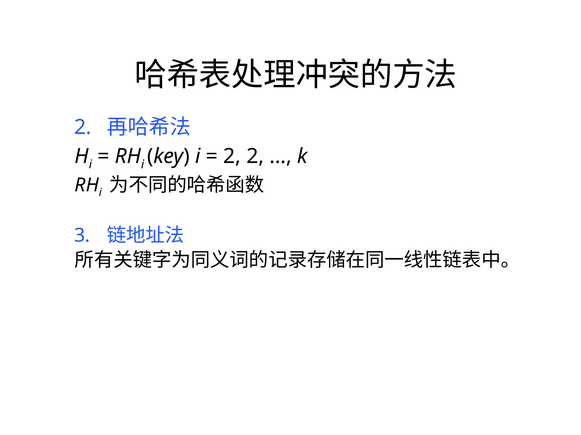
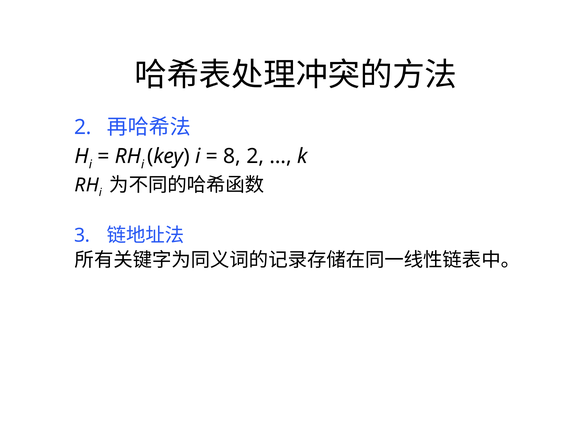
2: 2 -> 8 (232, 157)
